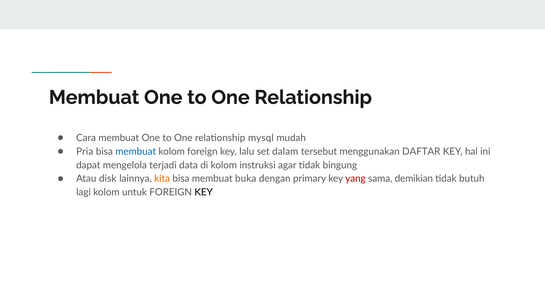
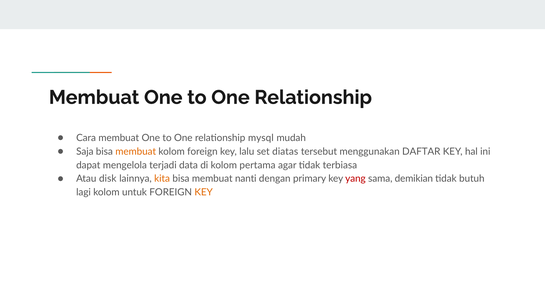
Pria: Pria -> Saja (85, 151)
membuat colour: blue -> orange (136, 151)
dalam: dalam -> diatas (285, 151)
instruksi: instruksi -> pertama (257, 165)
bingung: bingung -> terbiasa (340, 165)
buka: buka -> nanti (246, 178)
KEY colour: black -> orange (204, 192)
